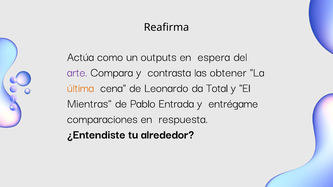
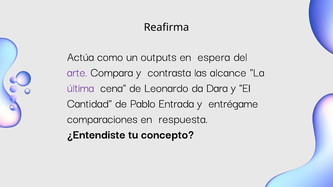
obtener: obtener -> alcance (228, 72)
última colour: orange -> purple (81, 88)
Total: Total -> Dara (217, 88)
Mientras: Mientras -> Cantidad (89, 103)
alrededor: alrededor -> concepto (167, 134)
